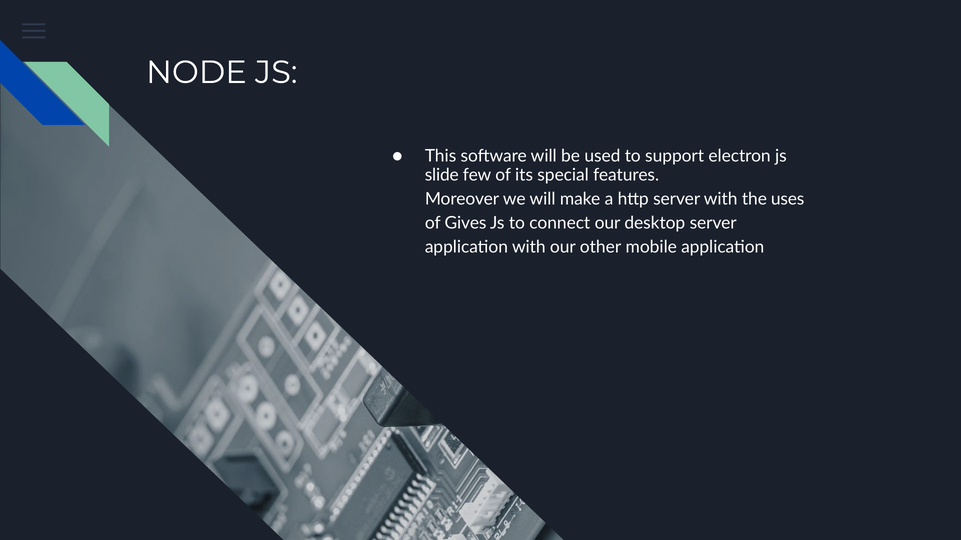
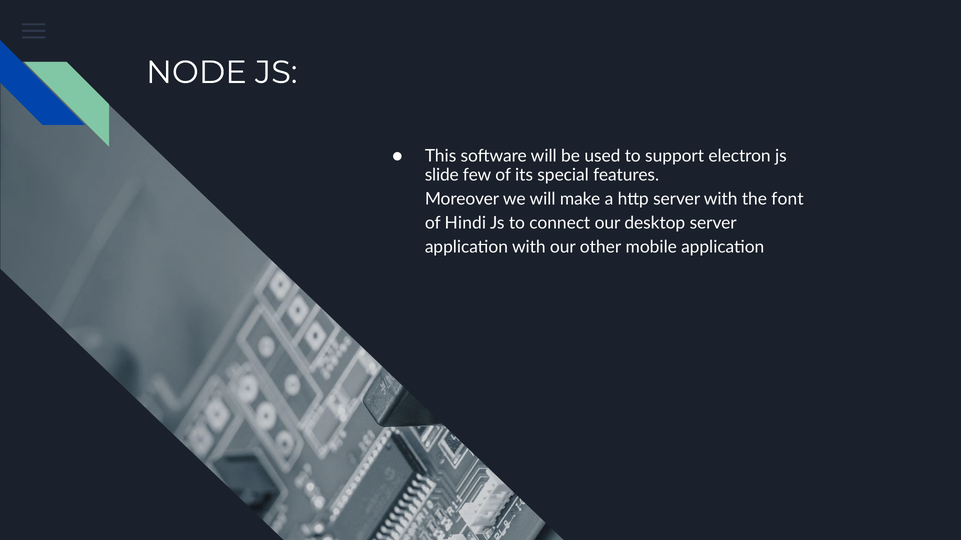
uses: uses -> font (787, 199)
Gives: Gives -> Hindi (465, 223)
